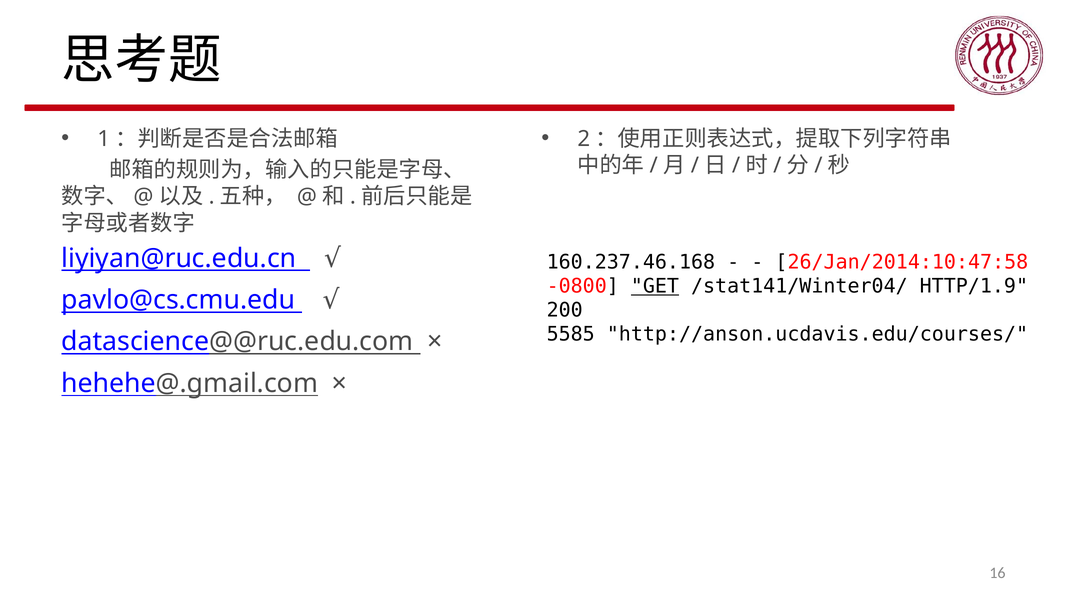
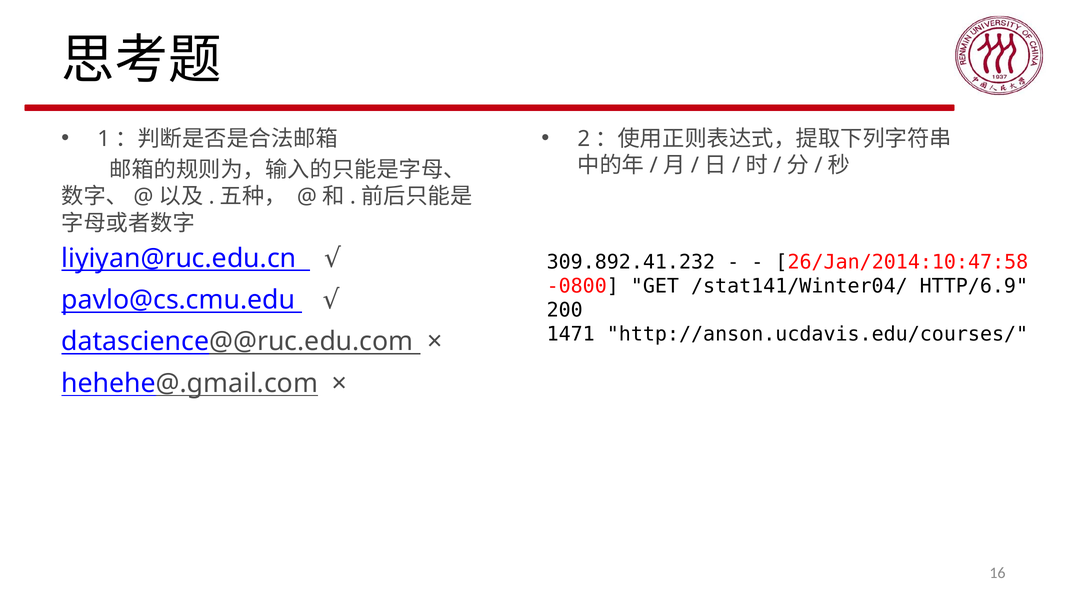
160.237.46.168: 160.237.46.168 -> 309.892.41.232 (631, 262)
GET underline: present -> none (655, 286)
HTTP/1.9: HTTP/1.9 -> HTTP/6.9 (974, 286)
5585: 5585 -> 1471 (571, 334)
